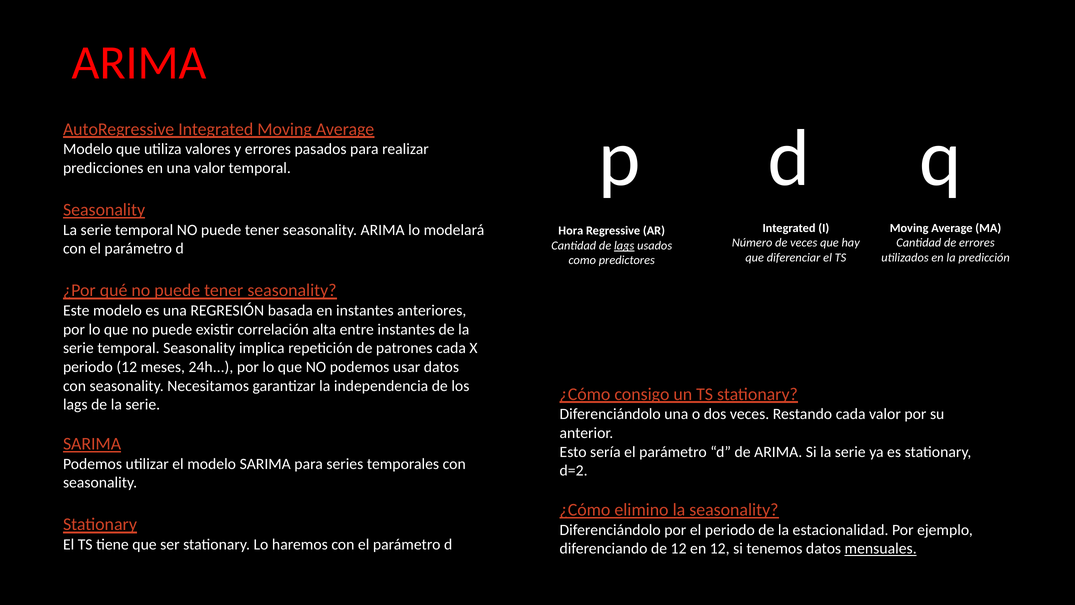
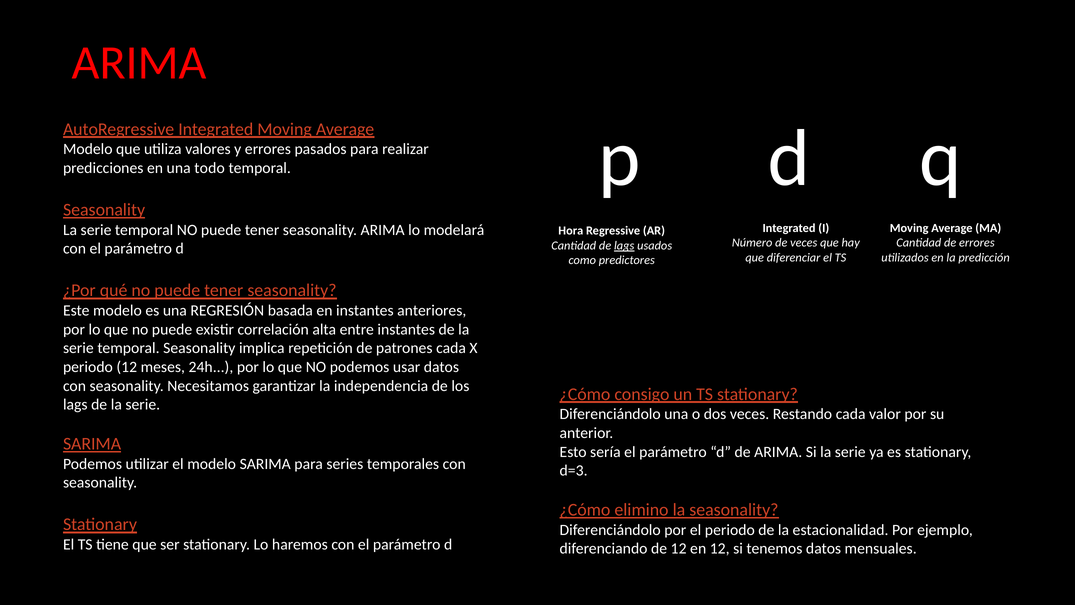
una valor: valor -> todo (210, 168)
d=2: d=2 -> d=3 (574, 471)
mensuales underline: present -> none (881, 549)
